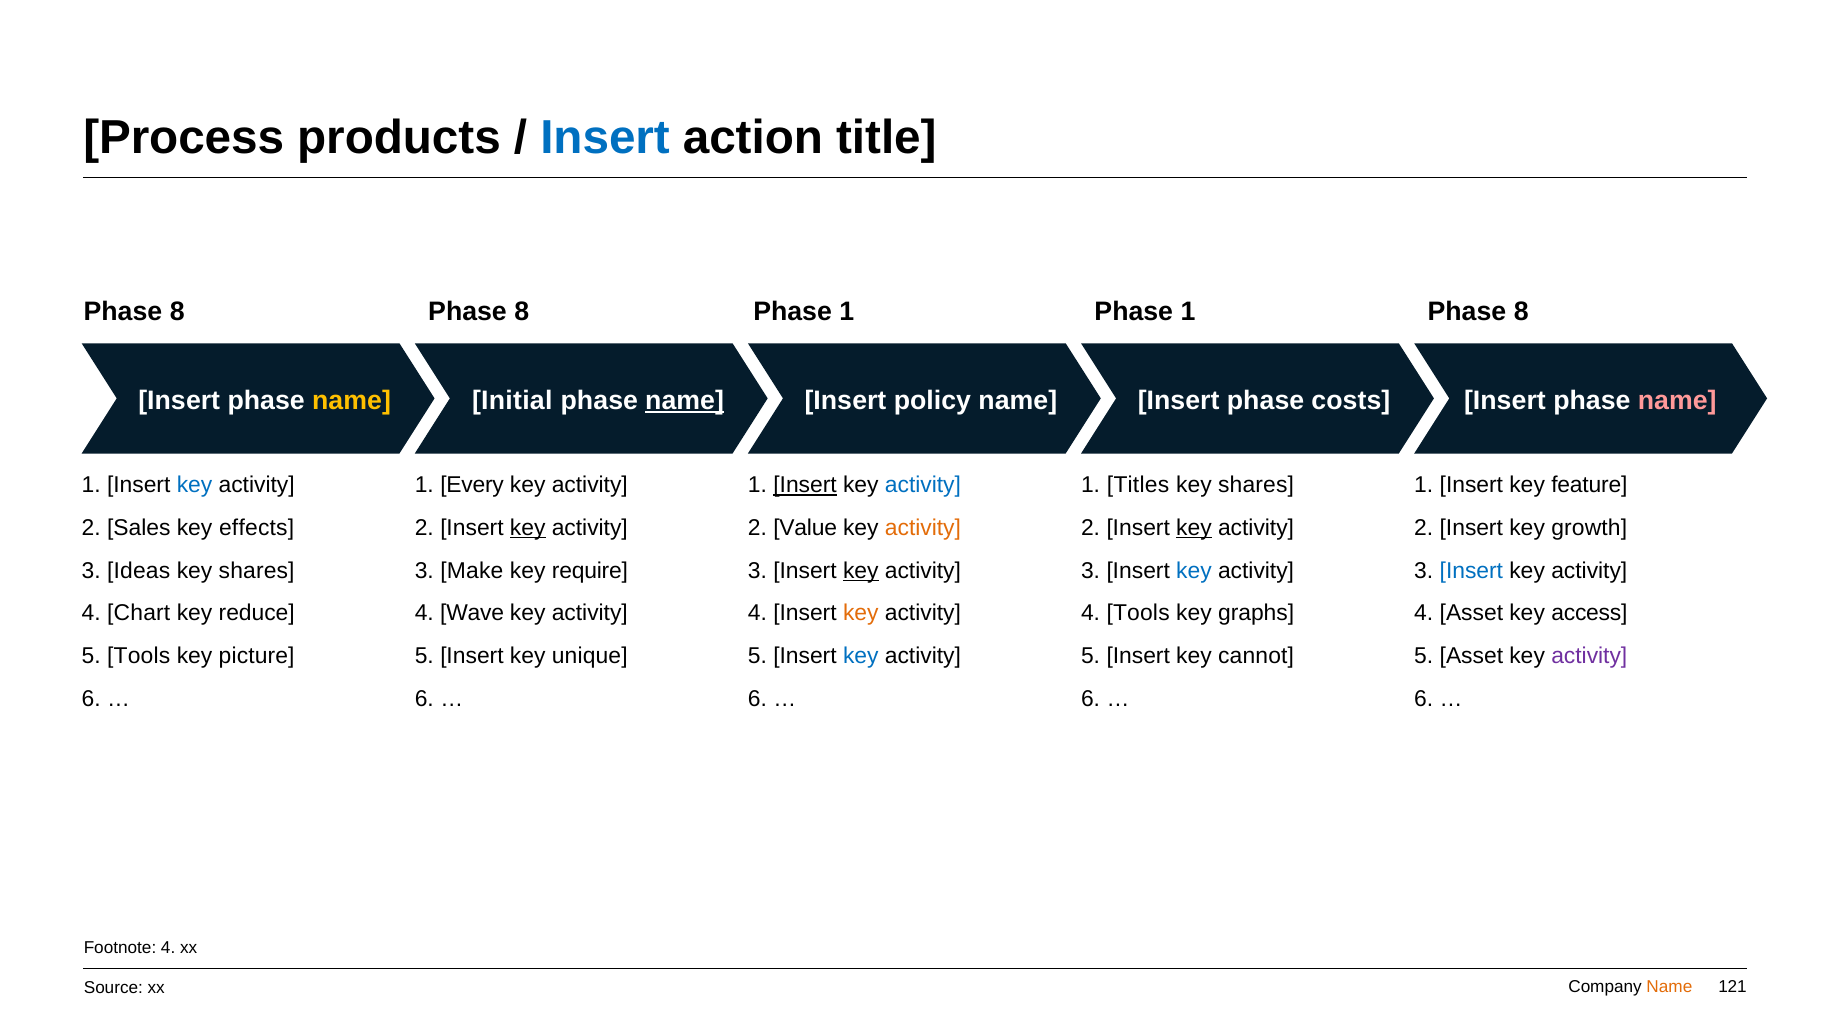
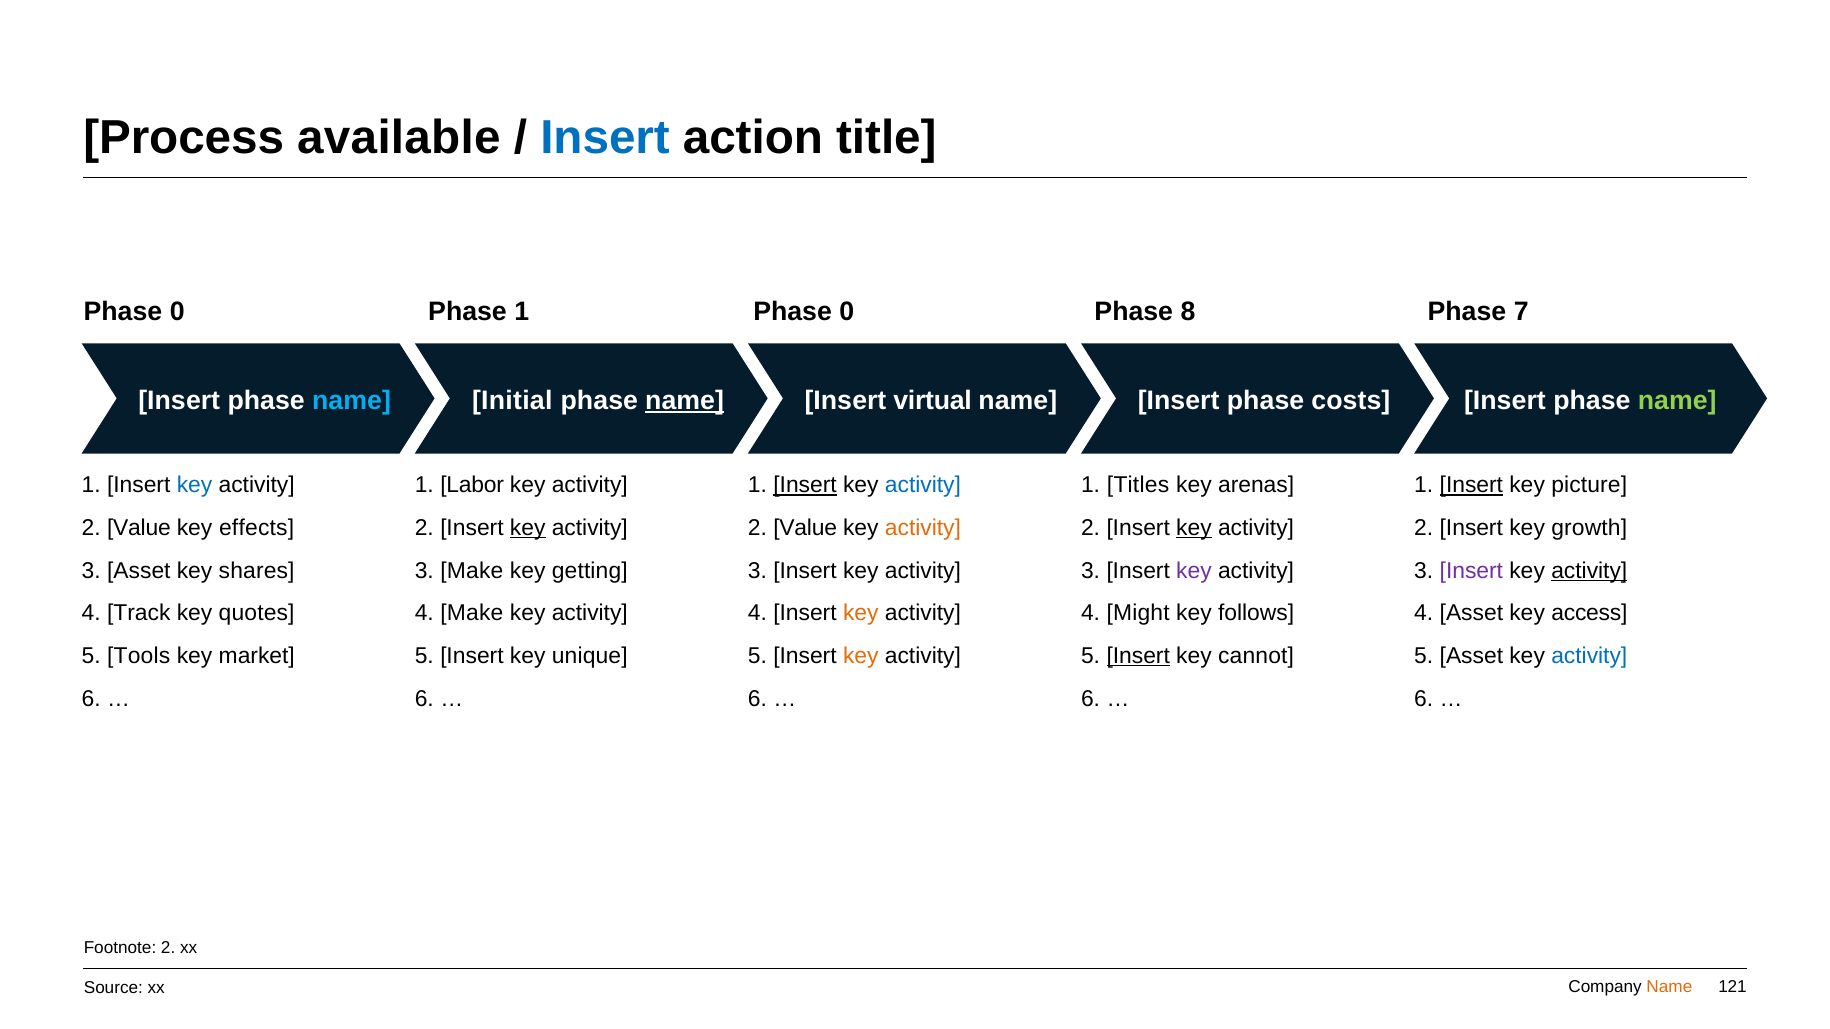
products: products -> available (399, 138)
8: 8 -> 0 (177, 312)
8: 8 -> 1 (522, 312)
1: 1 -> 0 (847, 312)
1: 1 -> 8 (1188, 312)
8: 8 -> 7 (1521, 312)
name colour: yellow -> light blue (352, 400)
policy: policy -> virtual (933, 400)
name colour: pink -> light green (1677, 400)
Every: Every -> Labor (472, 485)
shares: shares -> arenas (1256, 485)
Insert underline: none -> present (1471, 485)
feature: feature -> picture (1589, 485)
Sales: Sales -> Value (139, 528)
3 Ideas: Ideas -> Asset (139, 571)
require: require -> getting (590, 571)
key underline: present -> none (861, 571)
key colour: blue -> purple (1194, 571)
Insert colour: blue -> purple (1471, 571)
activity underline: none -> present (1589, 571)
Chart: Chart -> Track (139, 613)
reduce: reduce -> quotes (257, 613)
4 Wave: Wave -> Make (472, 613)
4 Tools: Tools -> Might (1138, 613)
graphs: graphs -> follows (1256, 613)
picture: picture -> market (257, 656)
key colour: blue -> orange (861, 656)
Insert underline: none -> present (1138, 656)
activity colour: purple -> blue (1589, 656)
Footnote 4: 4 -> 2 (168, 948)
